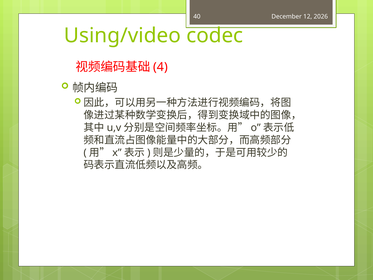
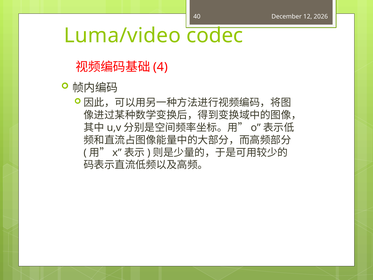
Using/video: Using/video -> Luma/video (122, 36)
